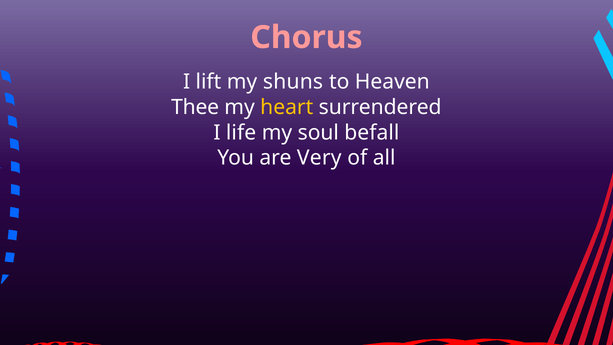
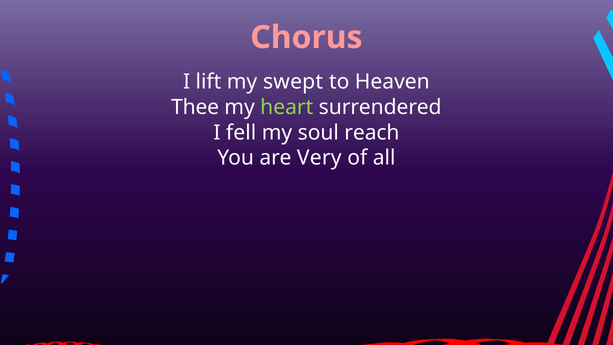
shuns: shuns -> swept (293, 82)
heart colour: yellow -> light green (287, 107)
life: life -> fell (241, 132)
befall: befall -> reach (372, 132)
